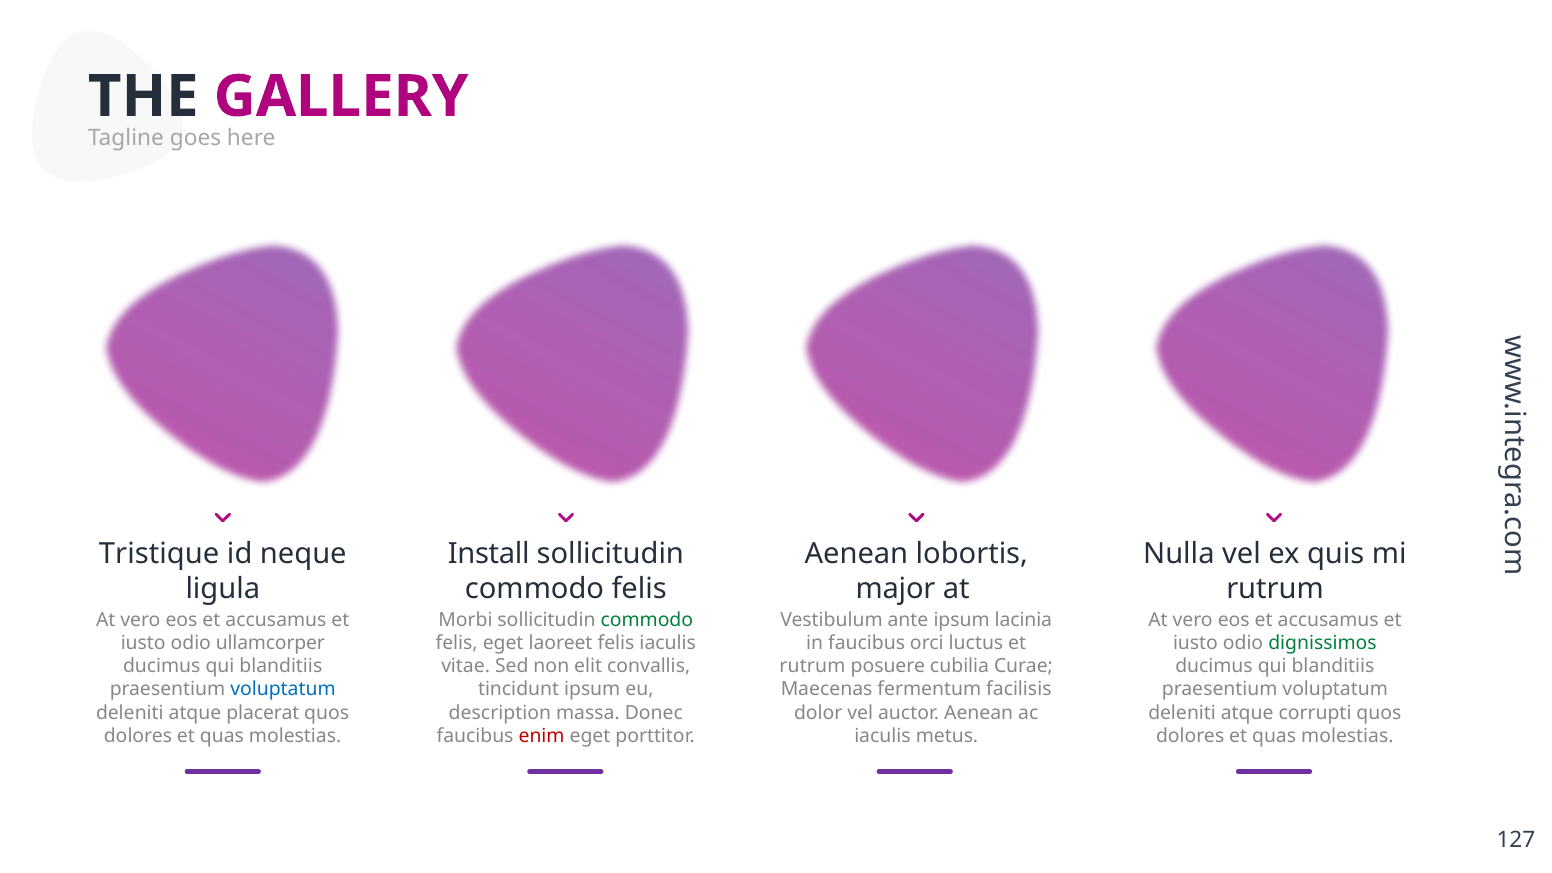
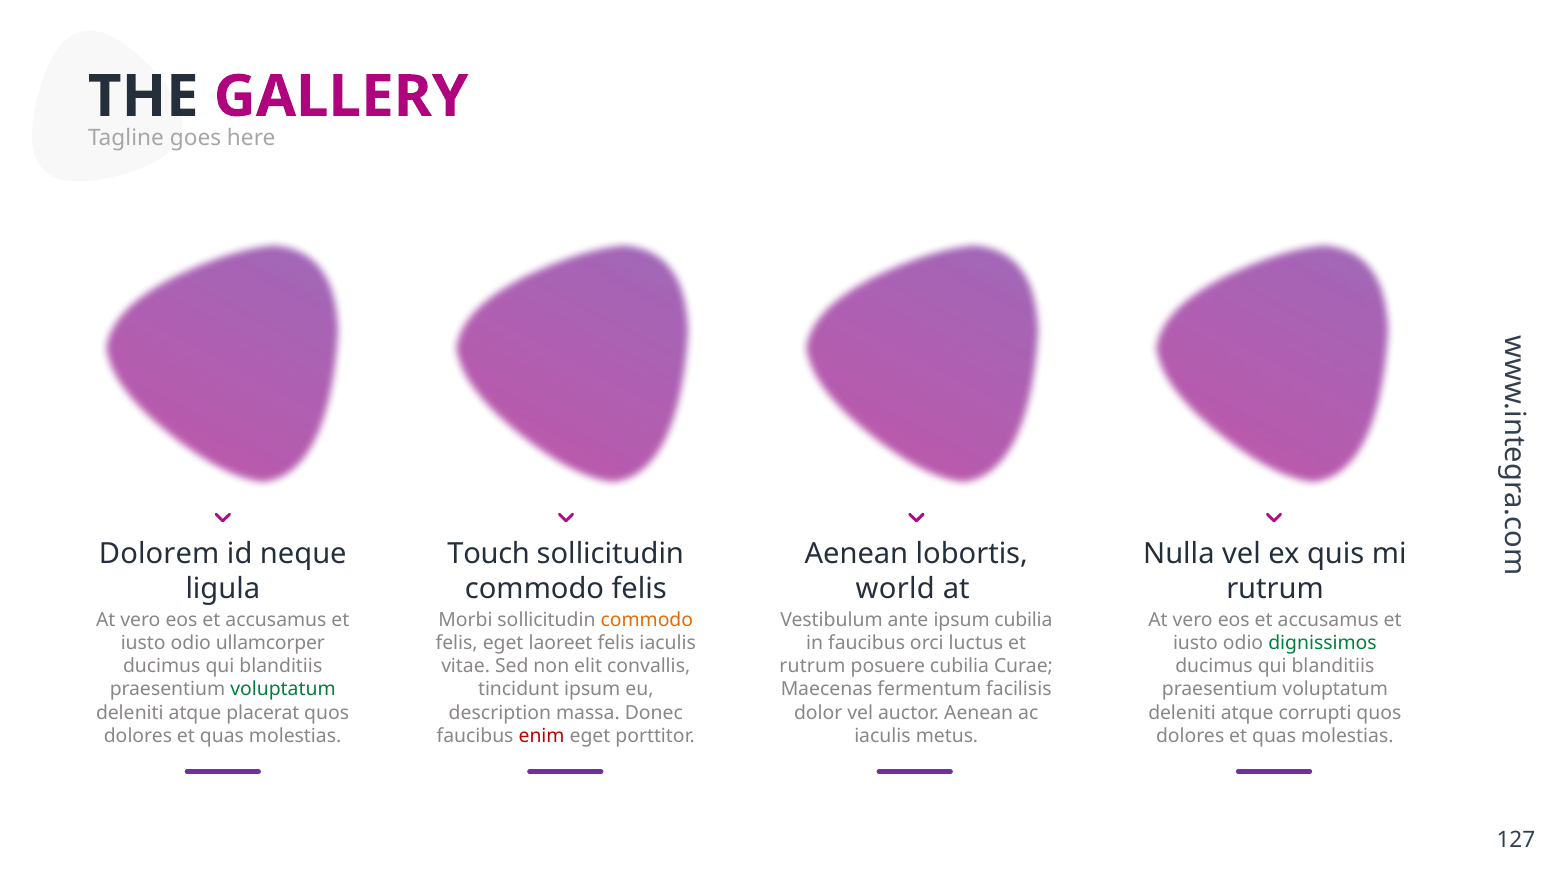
Tristique: Tristique -> Dolorem (159, 554)
Install: Install -> Touch (489, 554)
major: major -> world (895, 588)
commodo colour: green -> orange (647, 620)
ipsum lacinia: lacinia -> cubilia (1023, 620)
voluptatum colour: blue -> green (283, 690)
